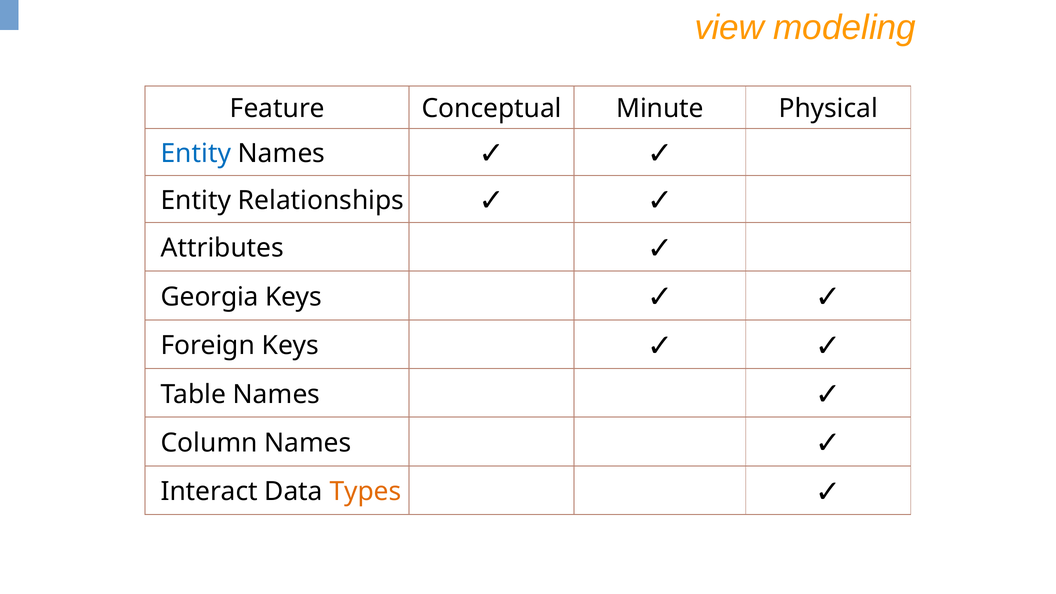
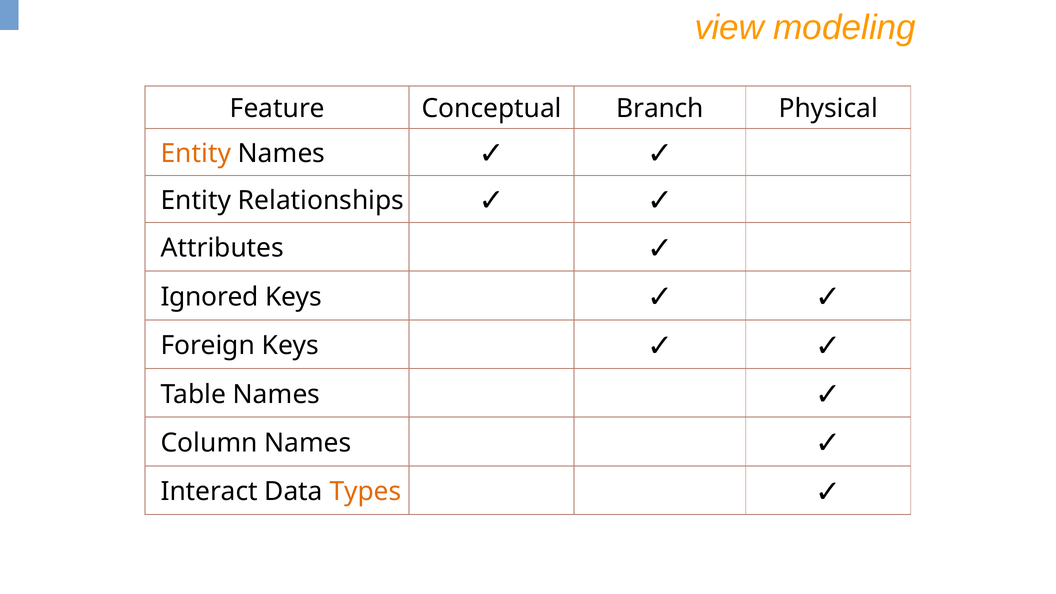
Minute: Minute -> Branch (660, 109)
Entity colour: blue -> orange (196, 153)
Georgia: Georgia -> Ignored (210, 297)
